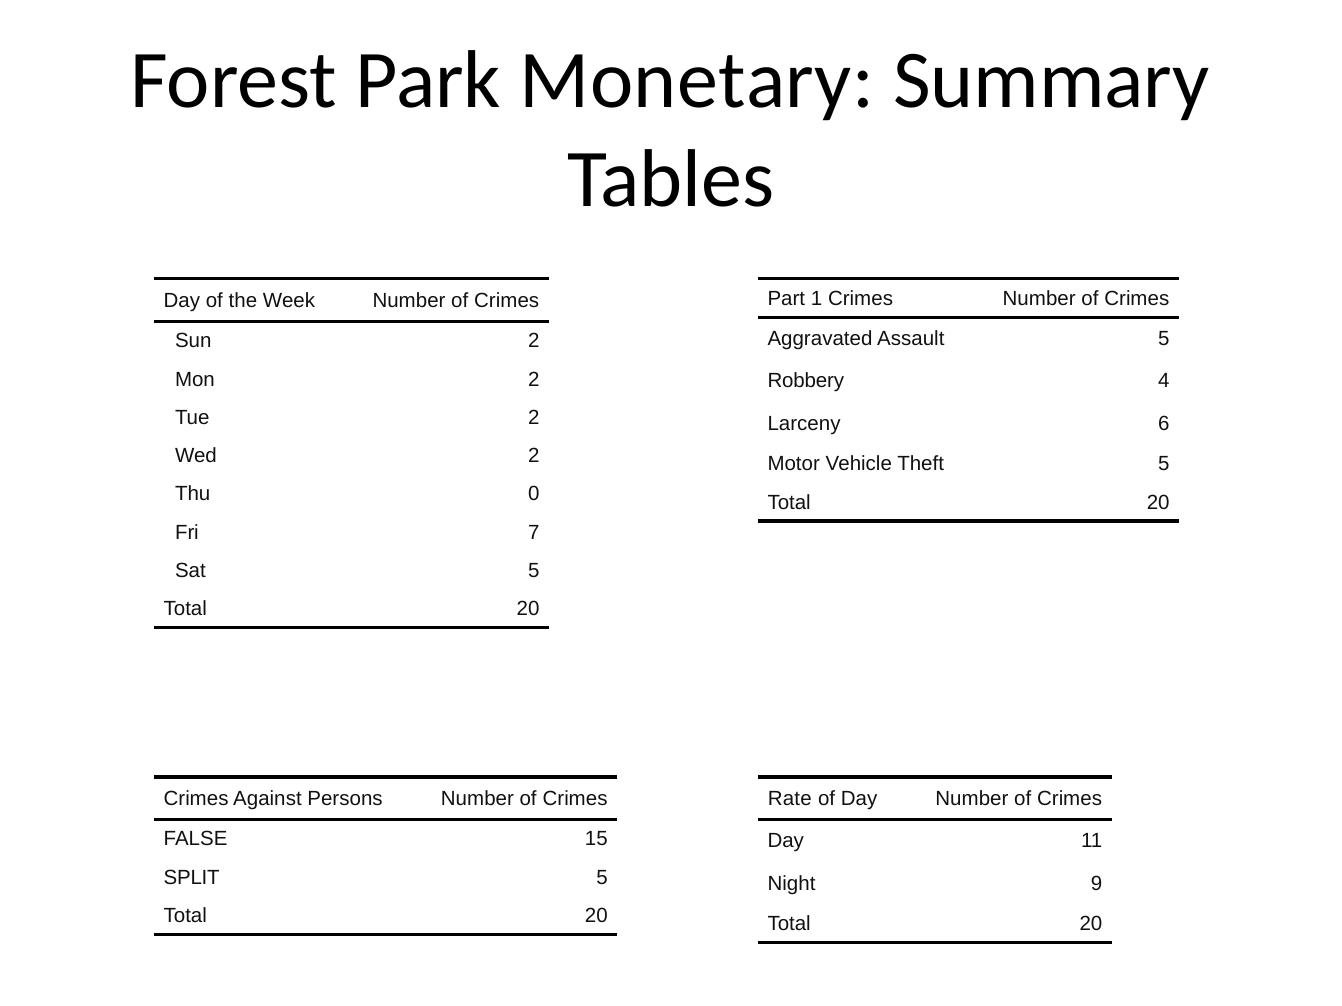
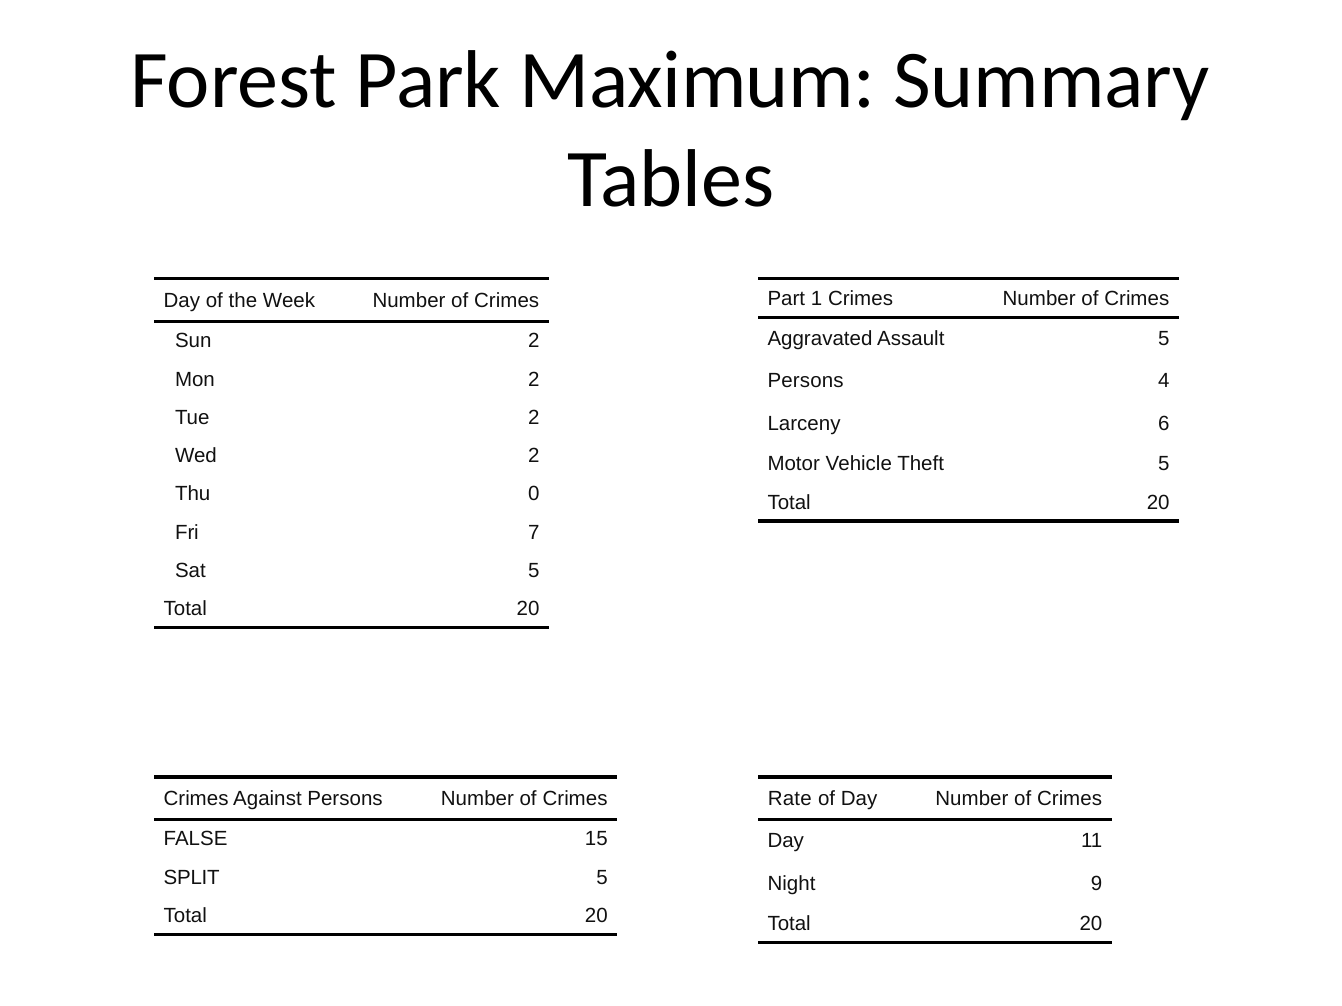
Monetary: Monetary -> Maximum (697, 81)
Robbery: Robbery -> Persons (806, 381)
